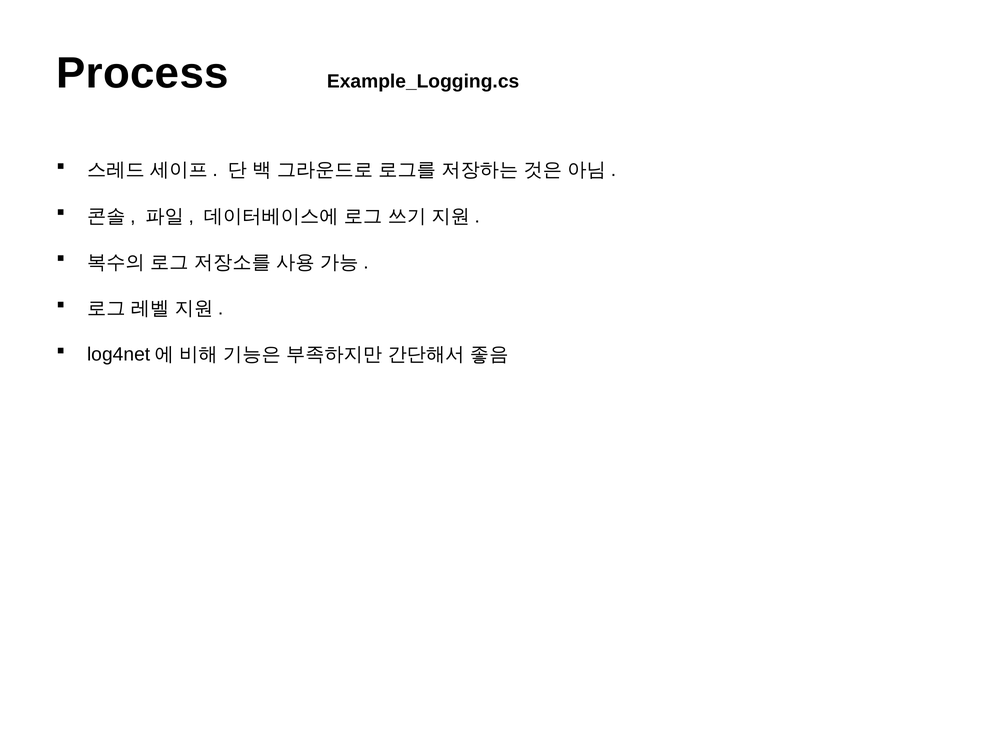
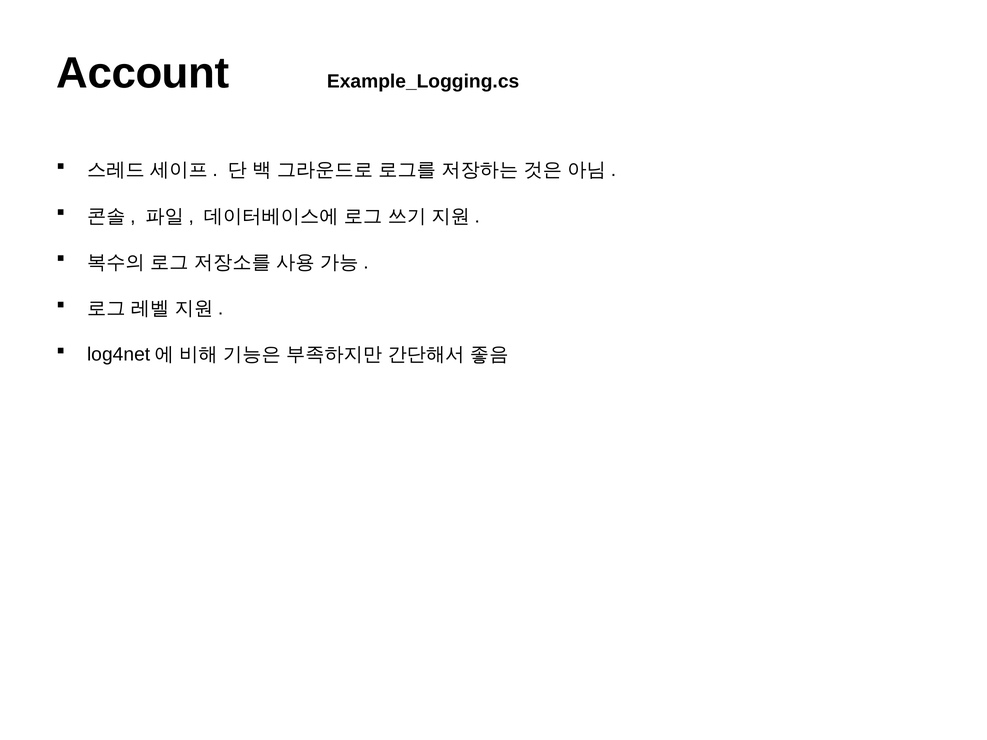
Process: Process -> Account (143, 74)
